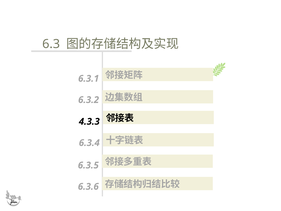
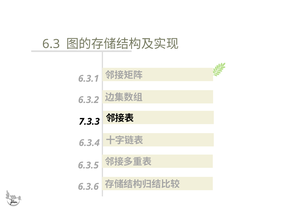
4.3.3: 4.3.3 -> 7.3.3 (89, 121)
